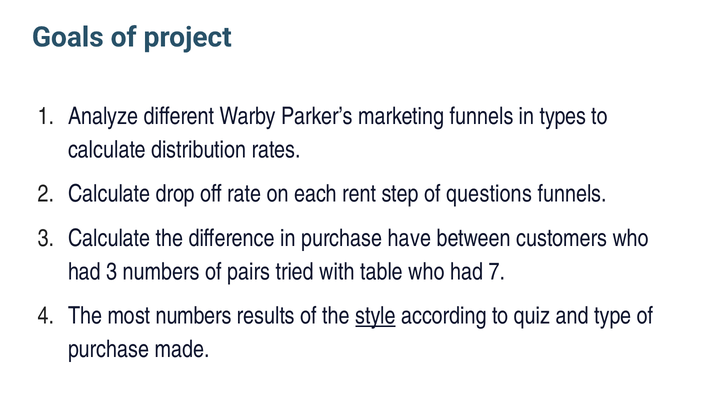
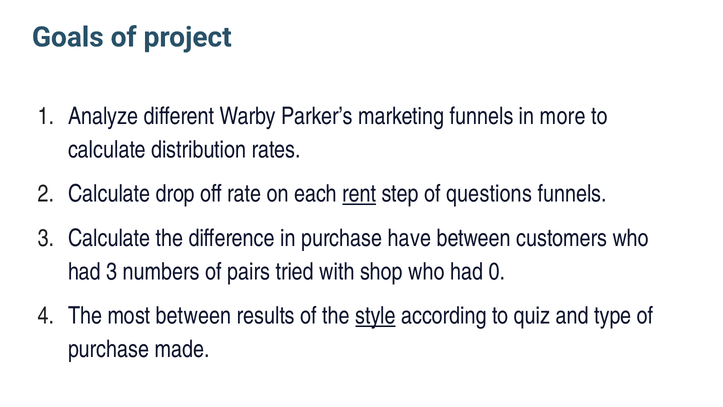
types: types -> more (563, 116)
rent underline: none -> present (359, 194)
table: table -> shop (381, 271)
7: 7 -> 0 (497, 271)
most numbers: numbers -> between (193, 316)
